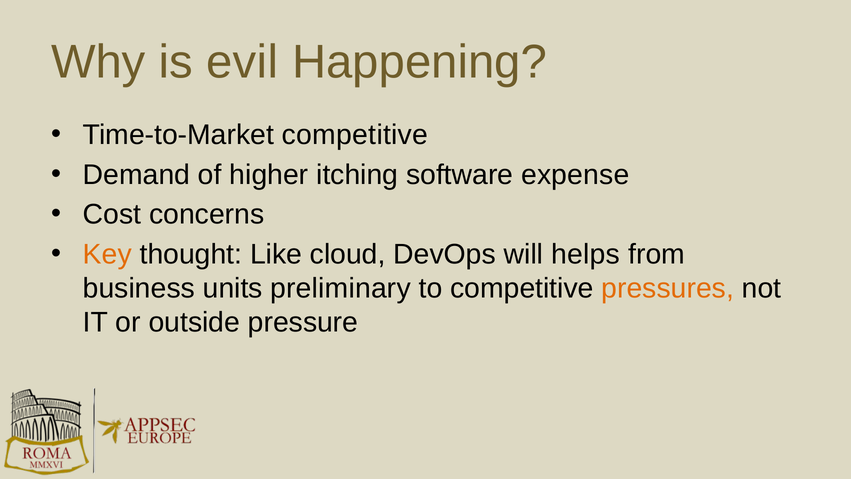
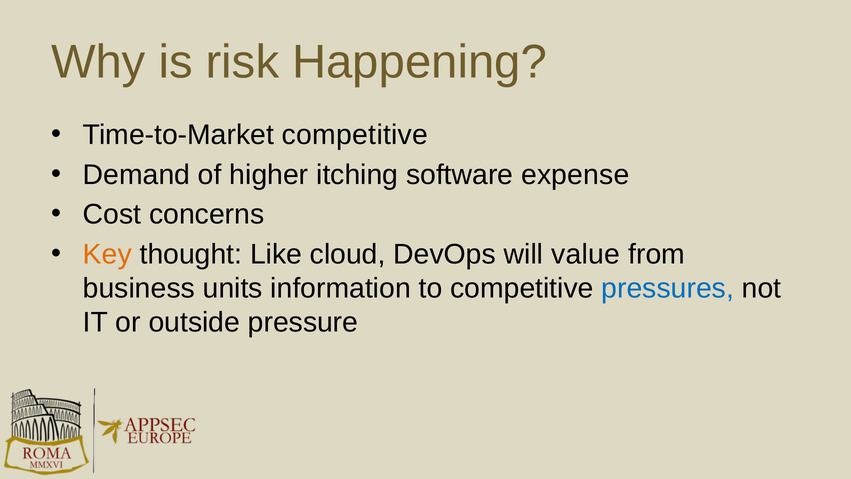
evil: evil -> risk (242, 62)
helps: helps -> value (586, 254)
preliminary: preliminary -> information (341, 288)
pressures colour: orange -> blue (668, 288)
